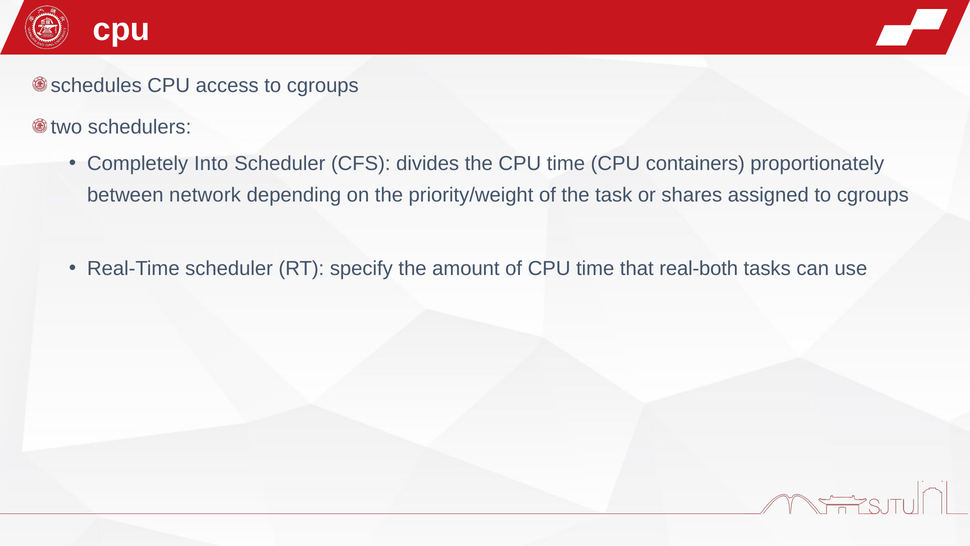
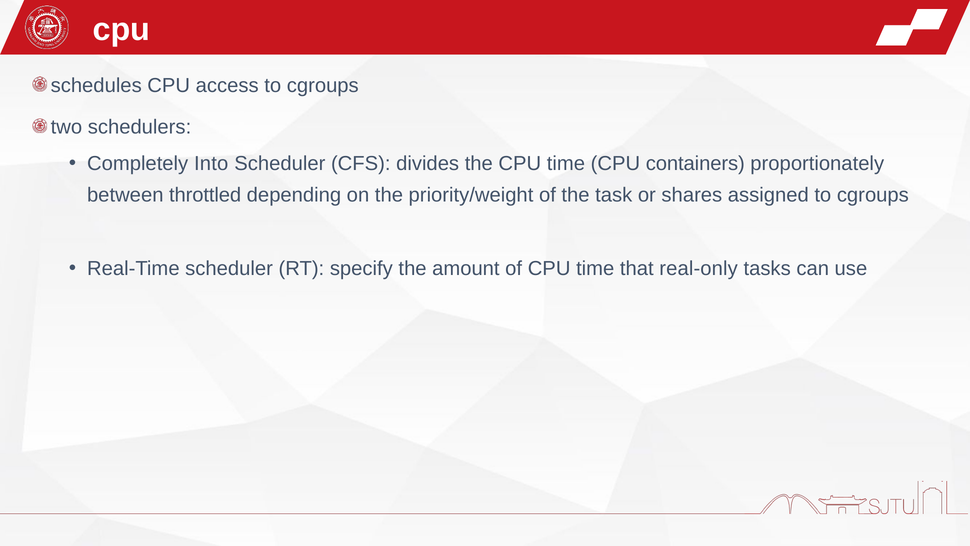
network: network -> throttled (205, 195)
real-both: real-both -> real-only (699, 268)
